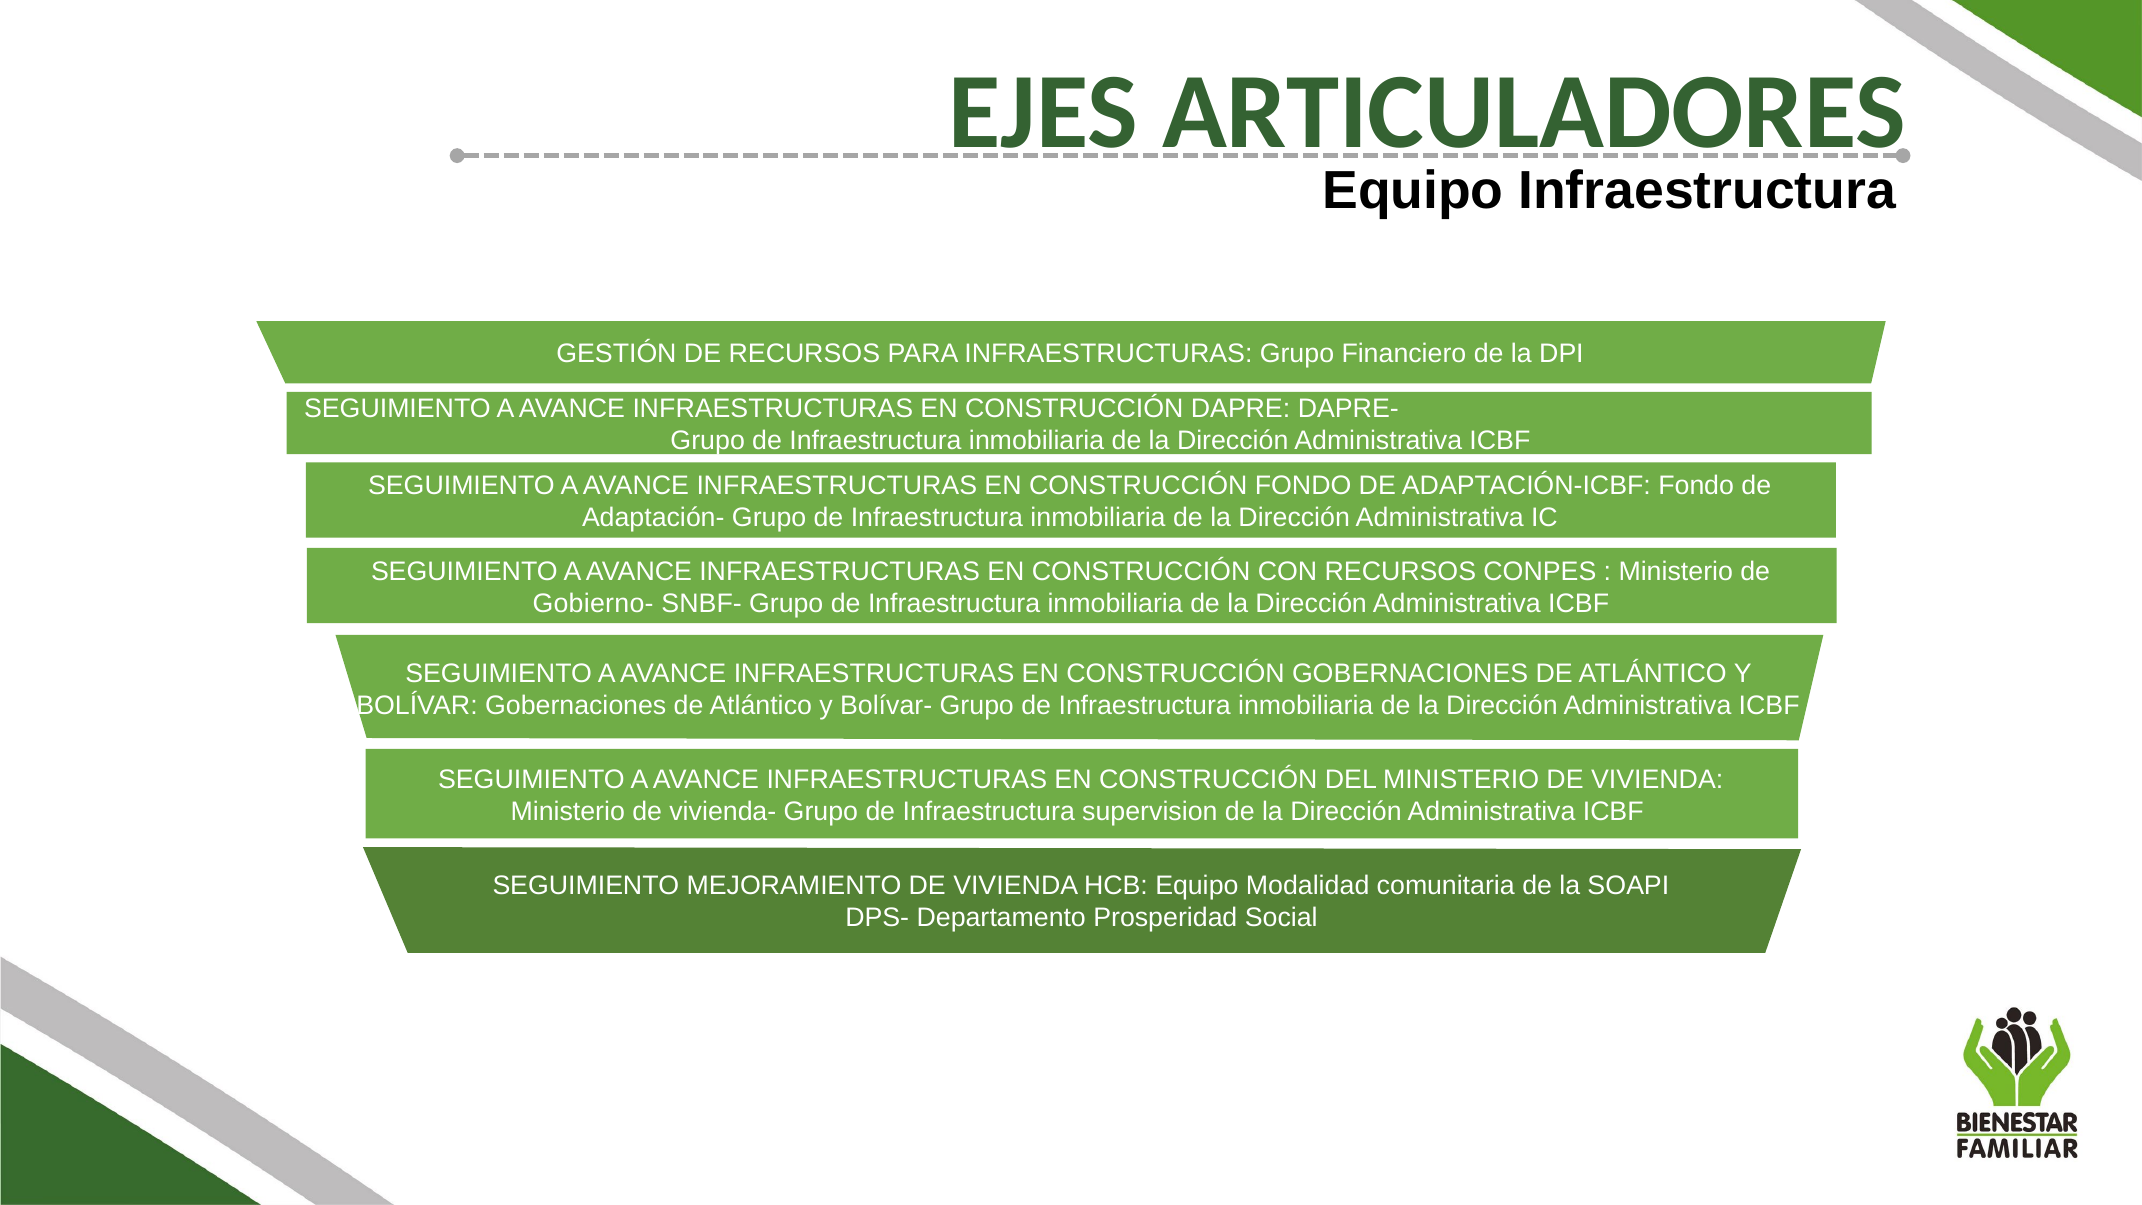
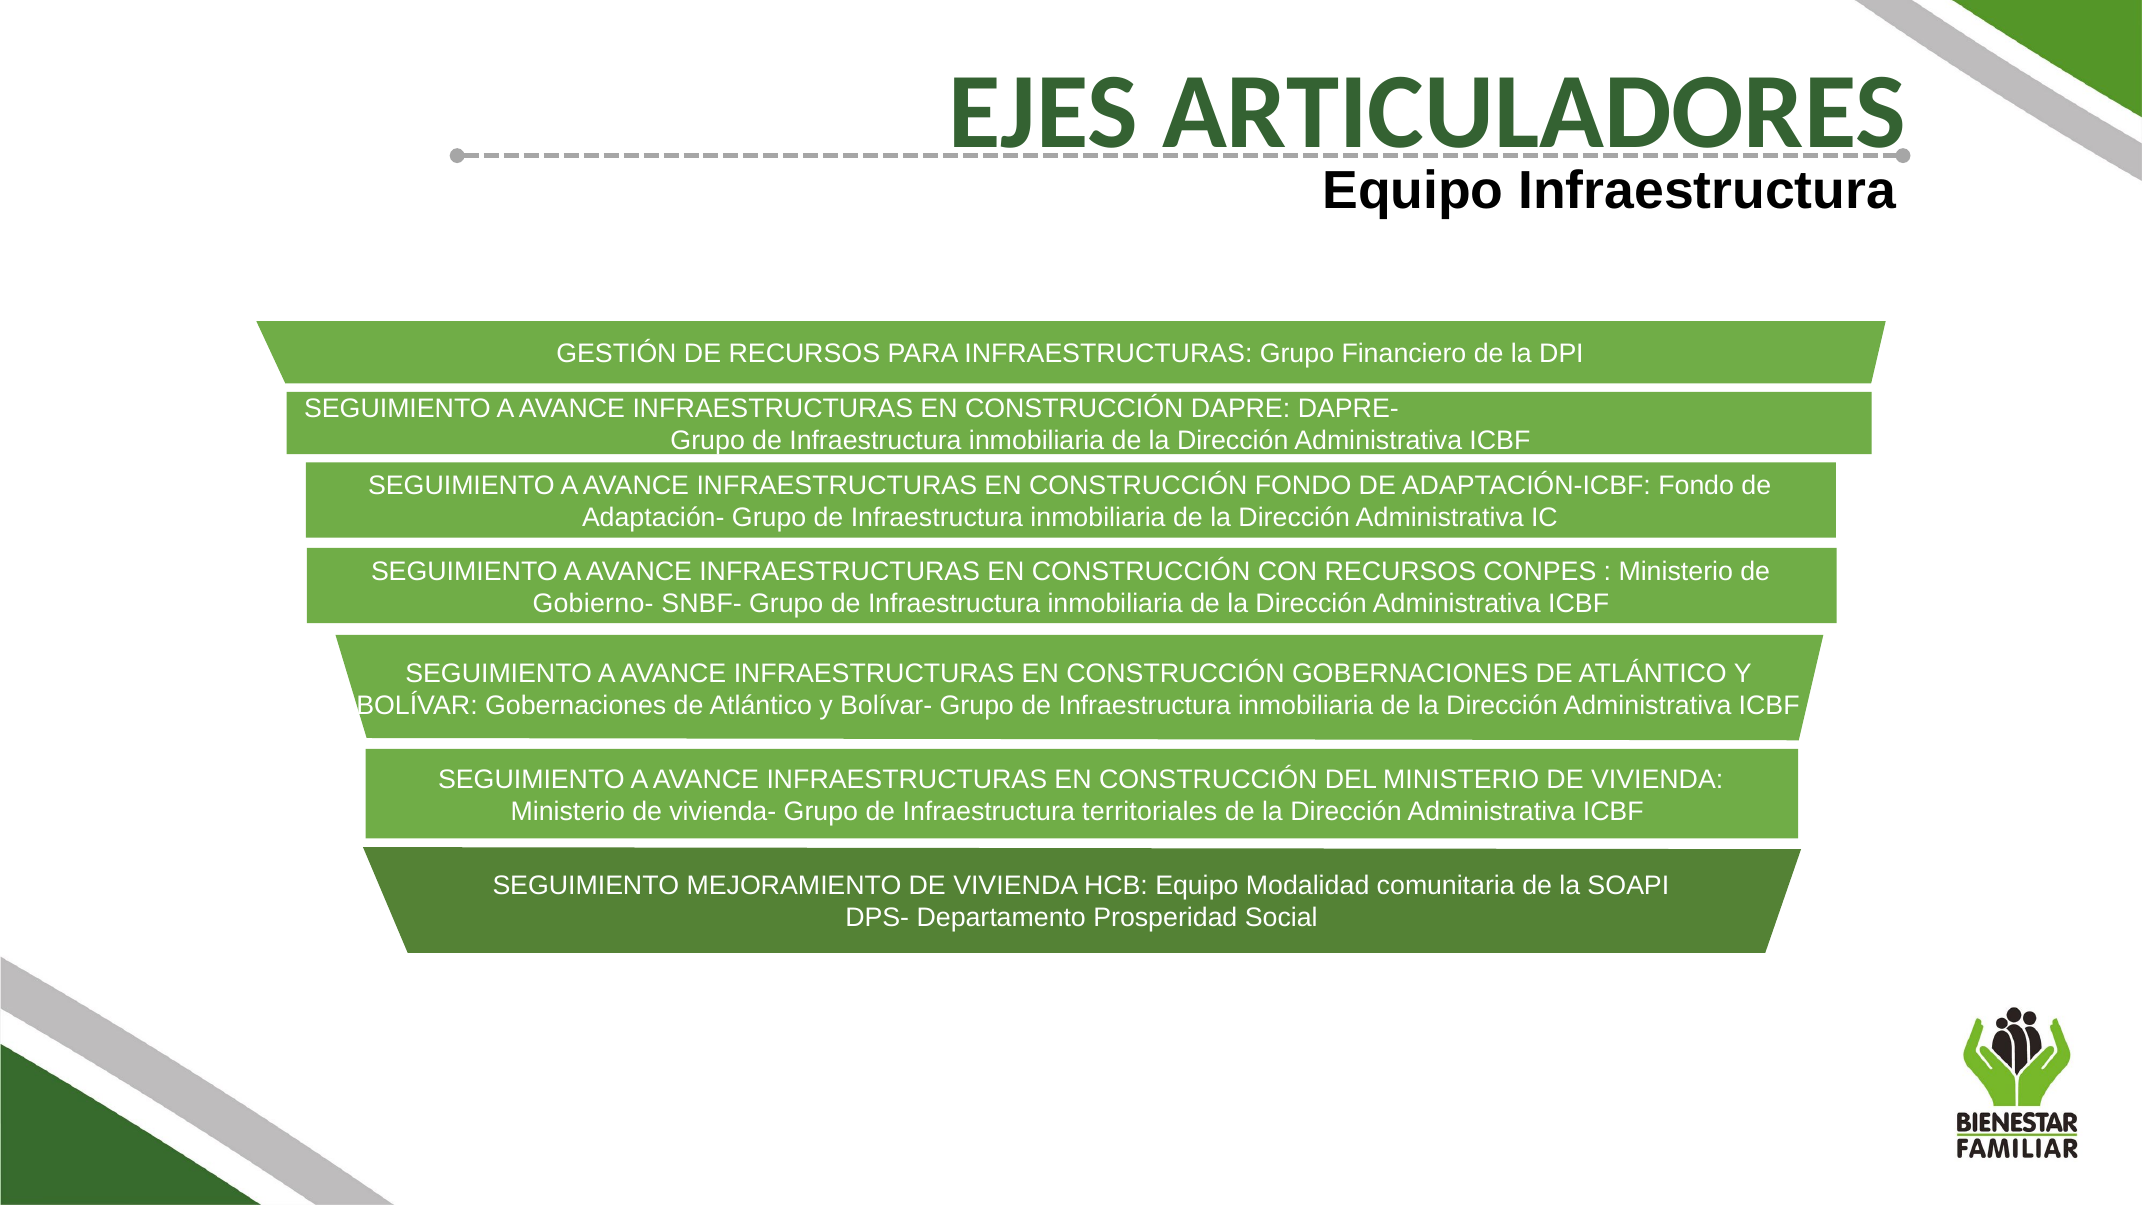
supervision: supervision -> territoriales (1150, 811)
